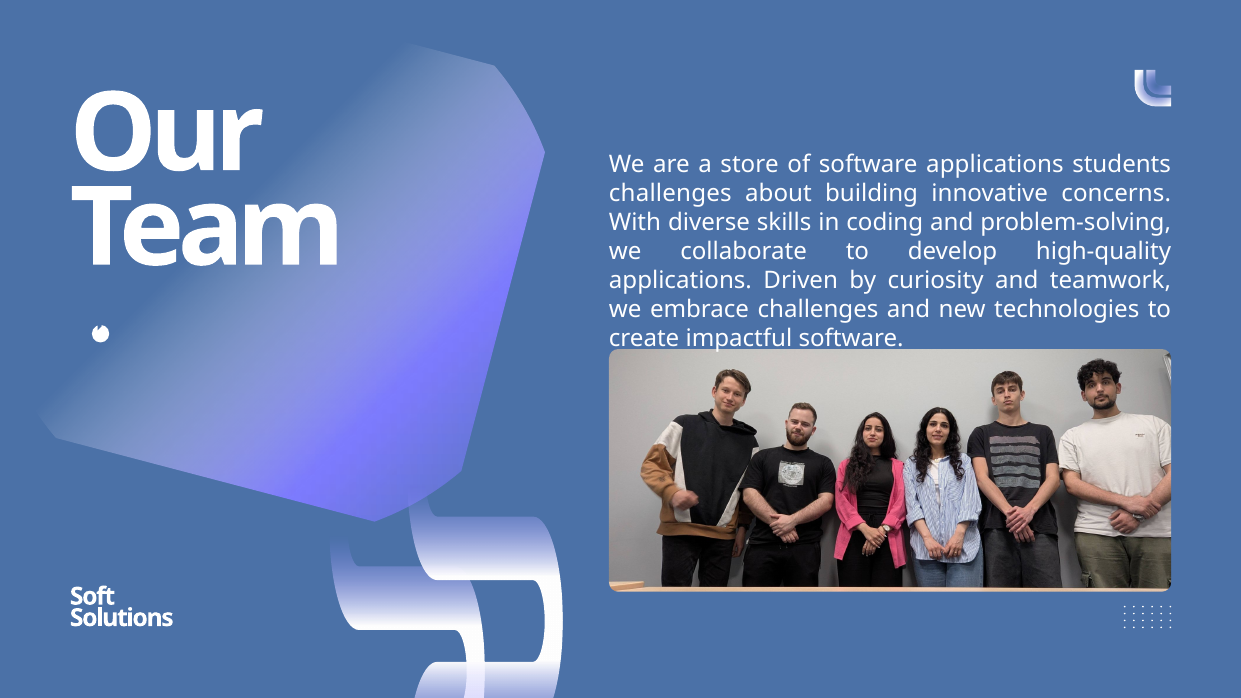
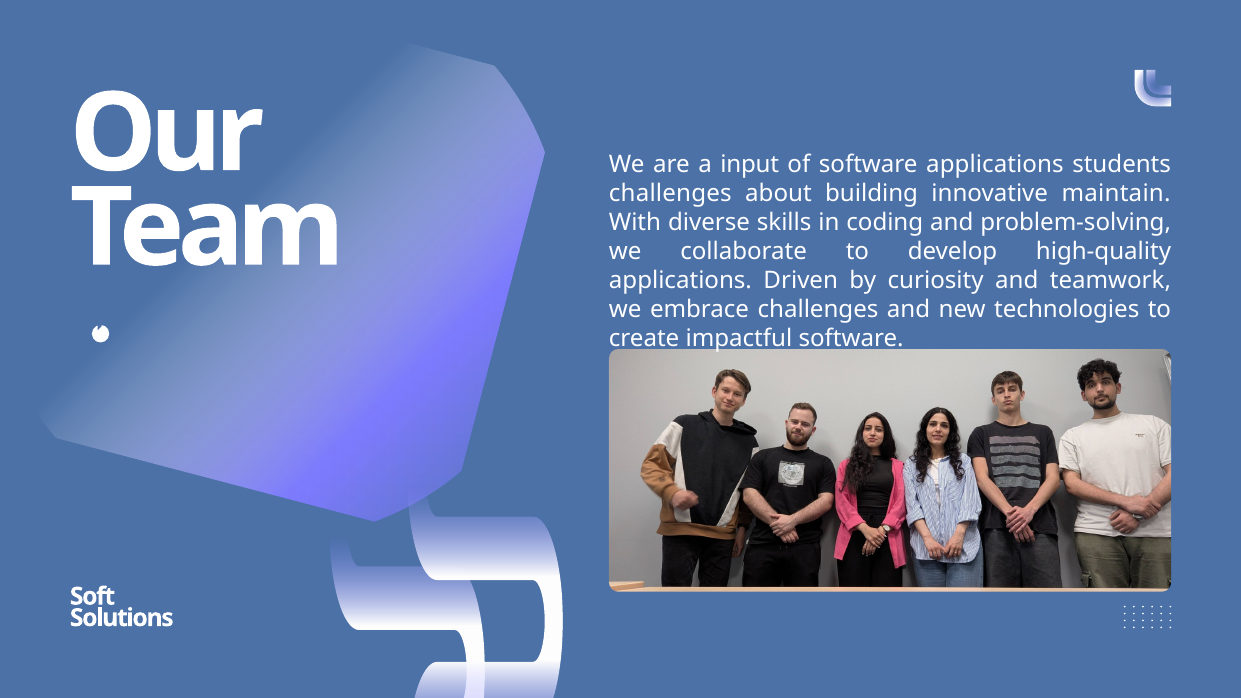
store: store -> input (750, 165)
concerns: concerns -> maintain (1116, 194)
